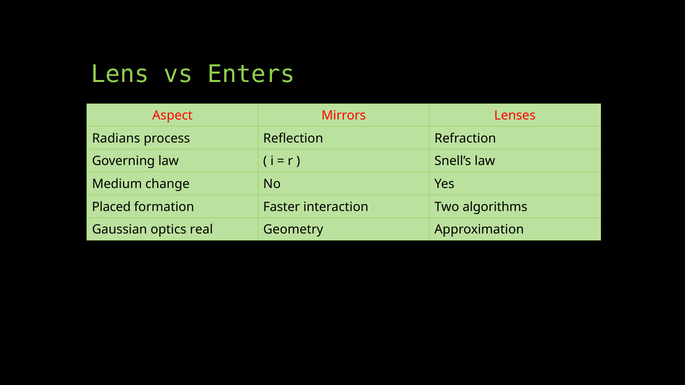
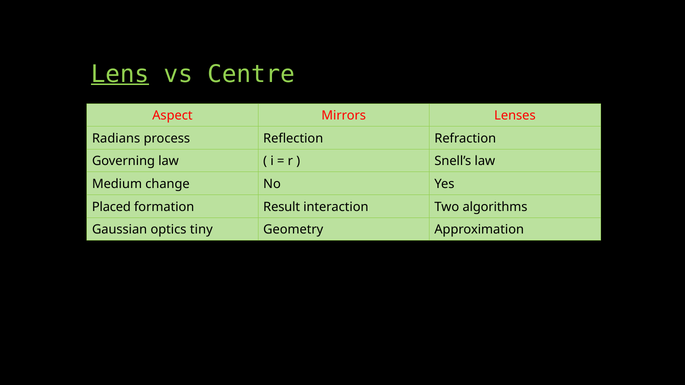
Lens underline: none -> present (120, 74)
Enters: Enters -> Centre (251, 74)
Faster: Faster -> Result (282, 207)
real: real -> tiny (201, 230)
